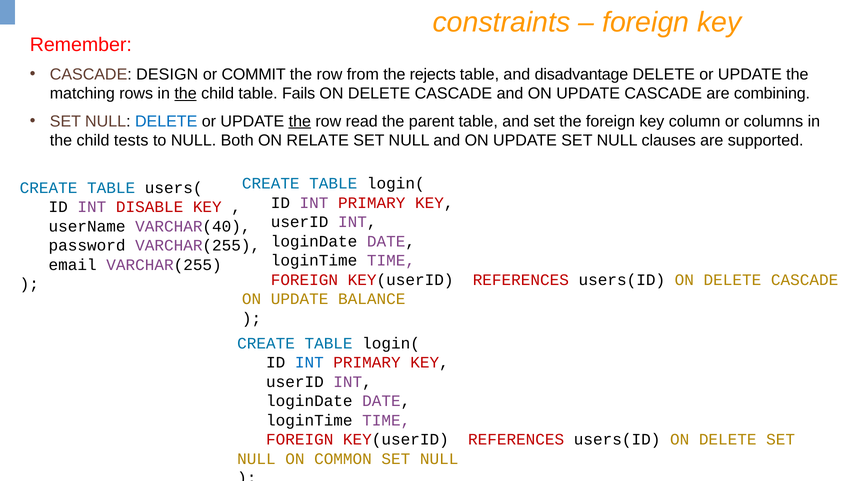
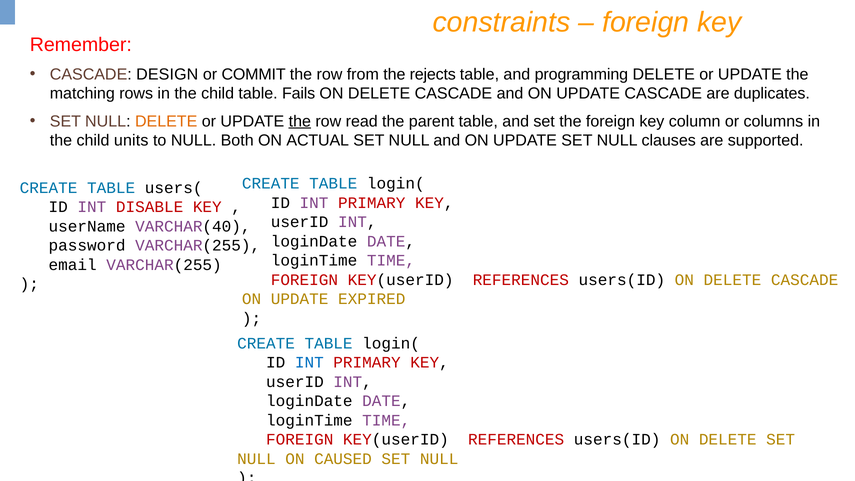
disadvantage: disadvantage -> programming (581, 74)
the underline: present -> none (186, 94)
combining: combining -> duplicates (772, 94)
DELETE colour: blue -> orange (166, 121)
tests: tests -> units (131, 141)
RELATE: RELATE -> ACTUAL (318, 141)
BALANCE: BALANCE -> EXPIRED (372, 299)
COMMON: COMMON -> CAUSED (343, 459)
